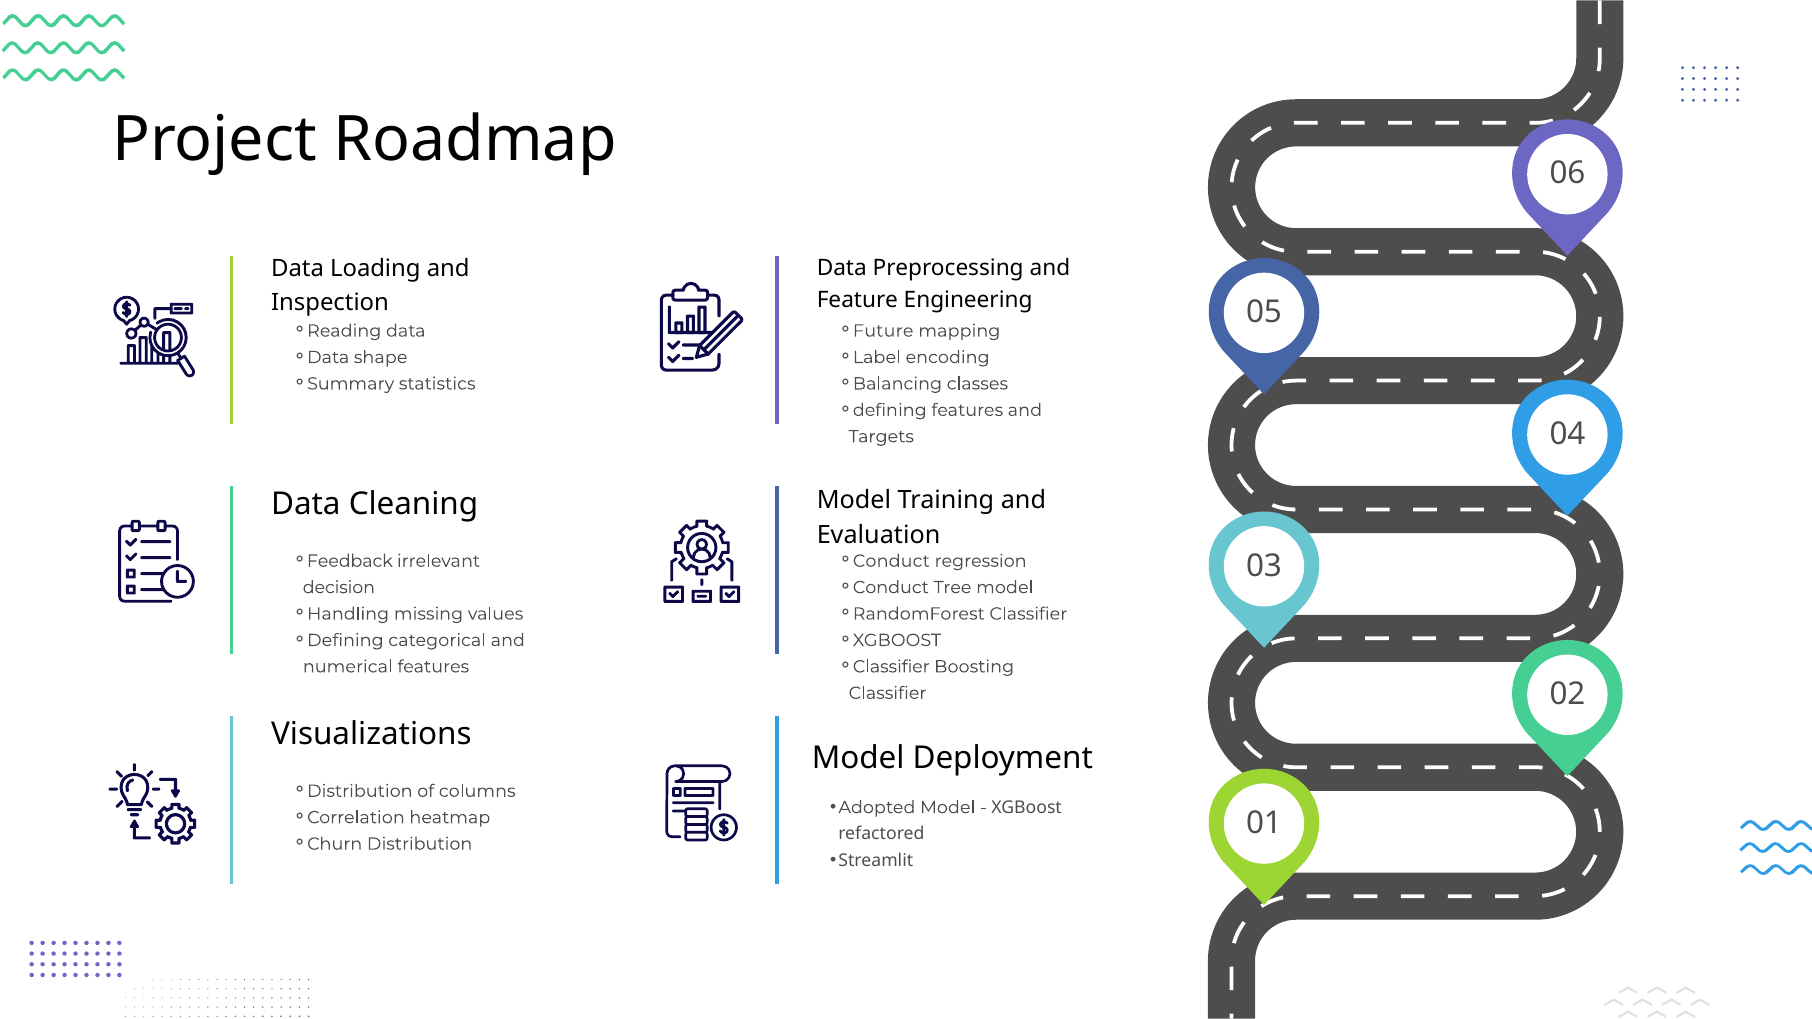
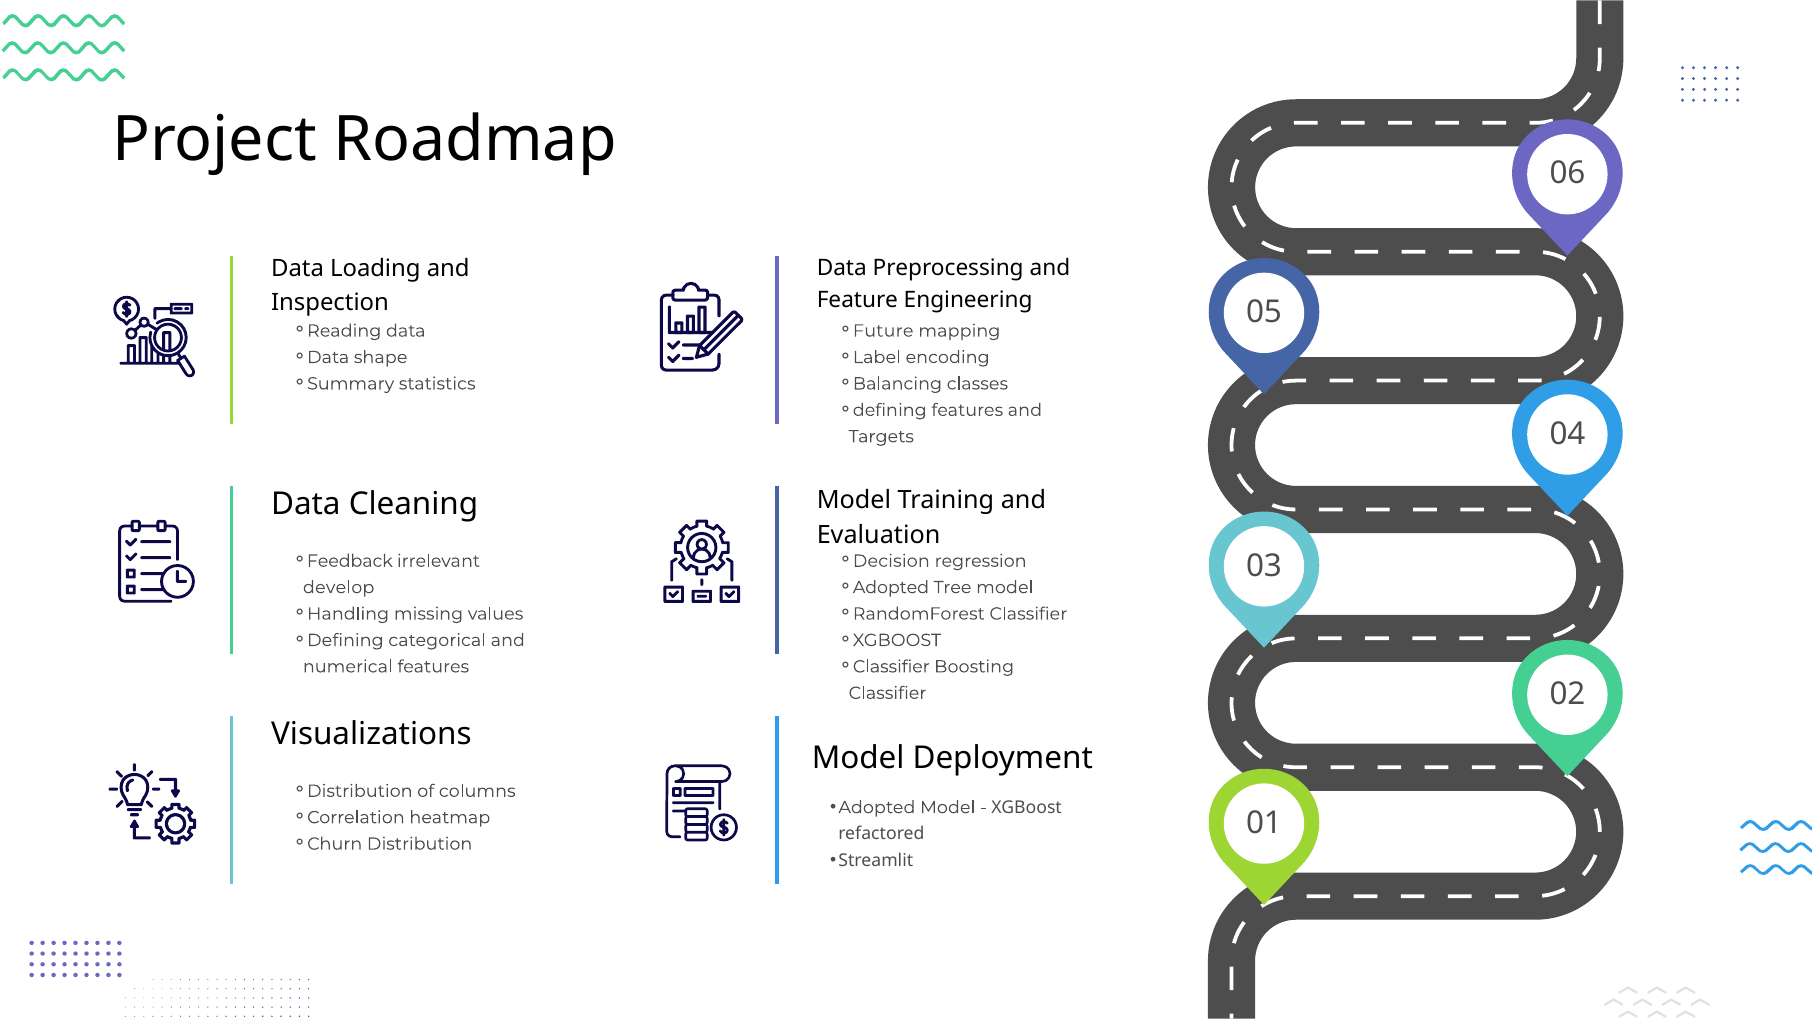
Conduct: Conduct -> Decision (891, 561)
Conduct: Conduct -> Adopted (891, 588)
decision: decision -> develop (339, 588)
